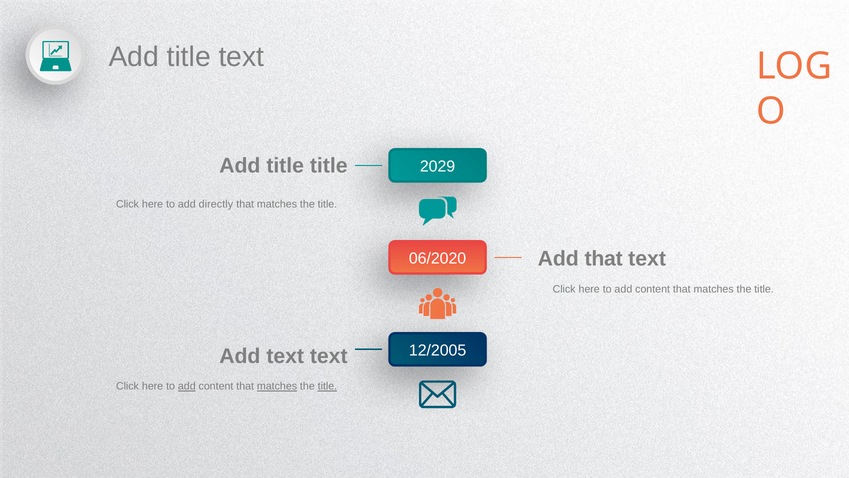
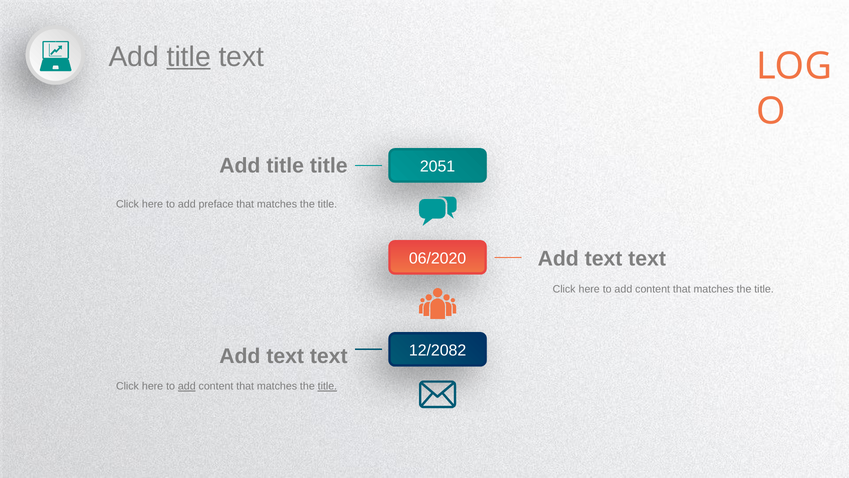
title underline: none -> present (189, 57)
2029: 2029 -> 2051 (438, 166)
directly: directly -> preface (216, 204)
that: that -> text (604, 258)
12/2005: 12/2005 -> 12/2082 (438, 350)
matches underline: present -> none (277, 386)
